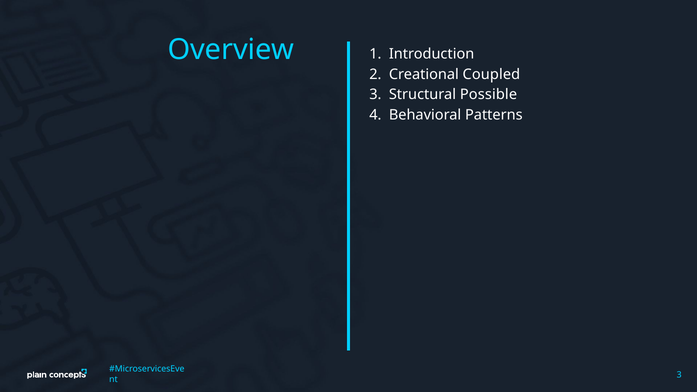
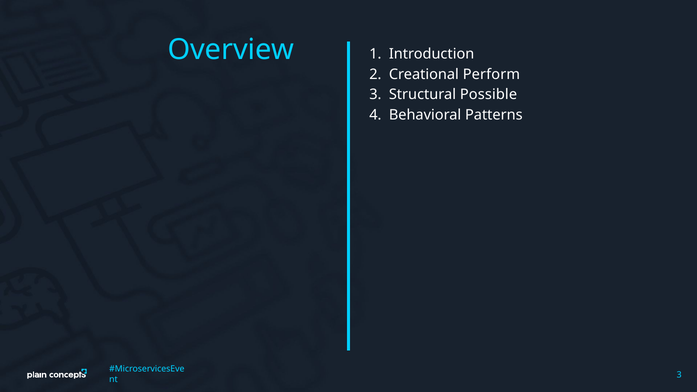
Coupled: Coupled -> Perform (491, 74)
